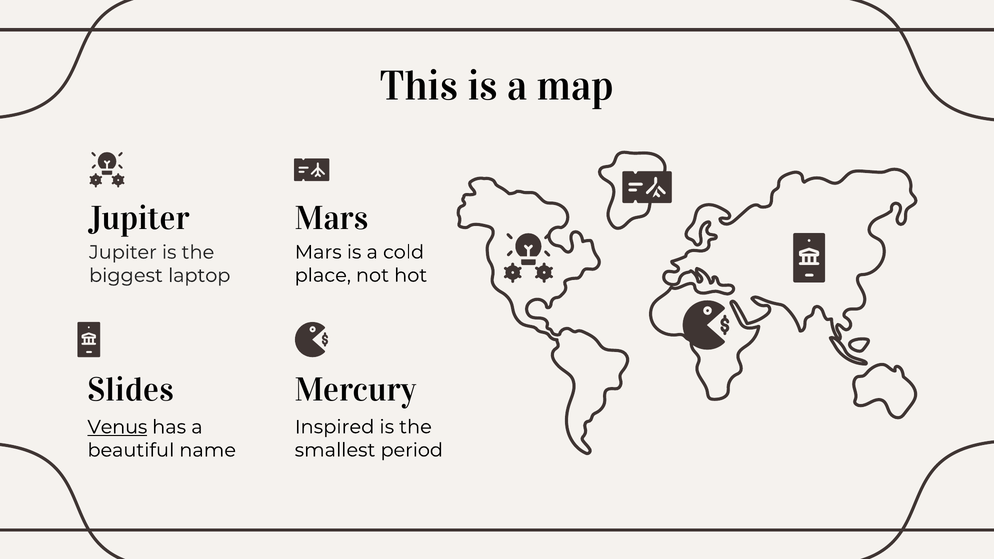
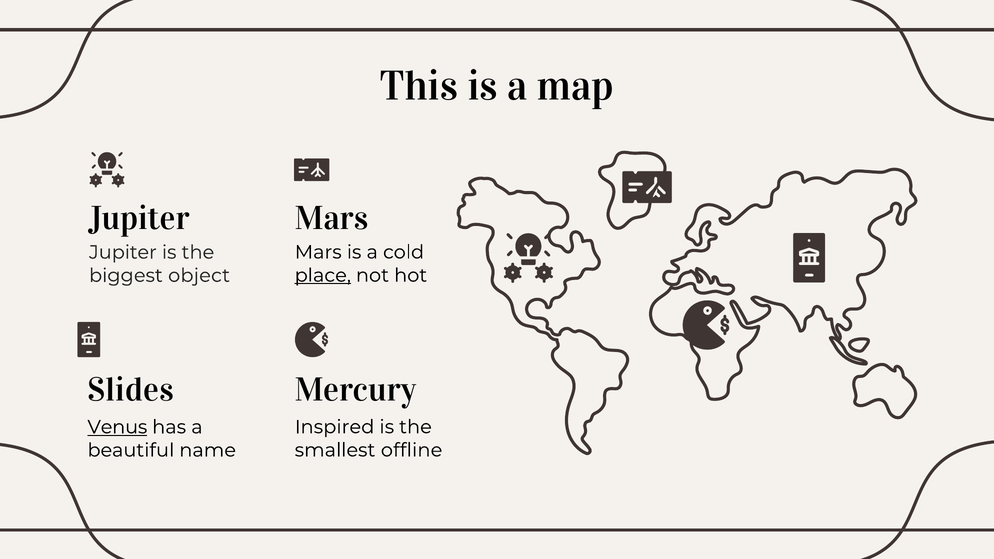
place underline: none -> present (323, 275)
laptop: laptop -> object (199, 276)
period: period -> offline (412, 450)
